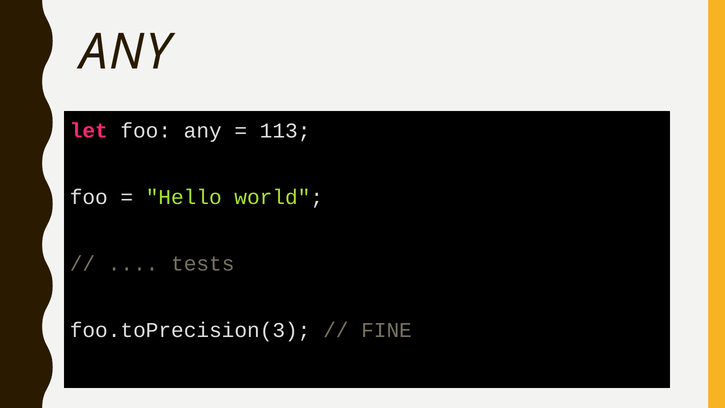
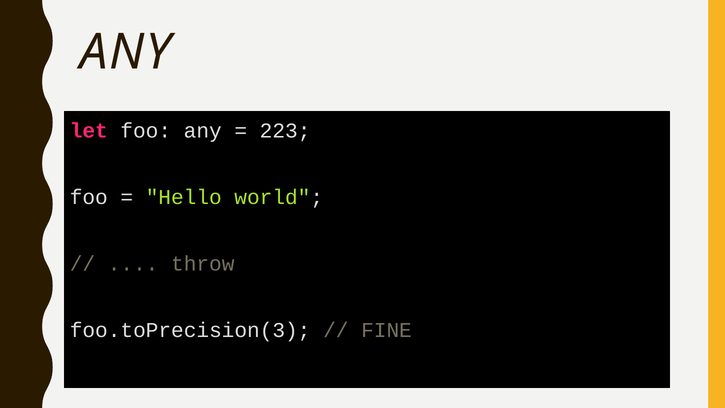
113: 113 -> 223 (285, 131)
tests: tests -> throw (203, 264)
